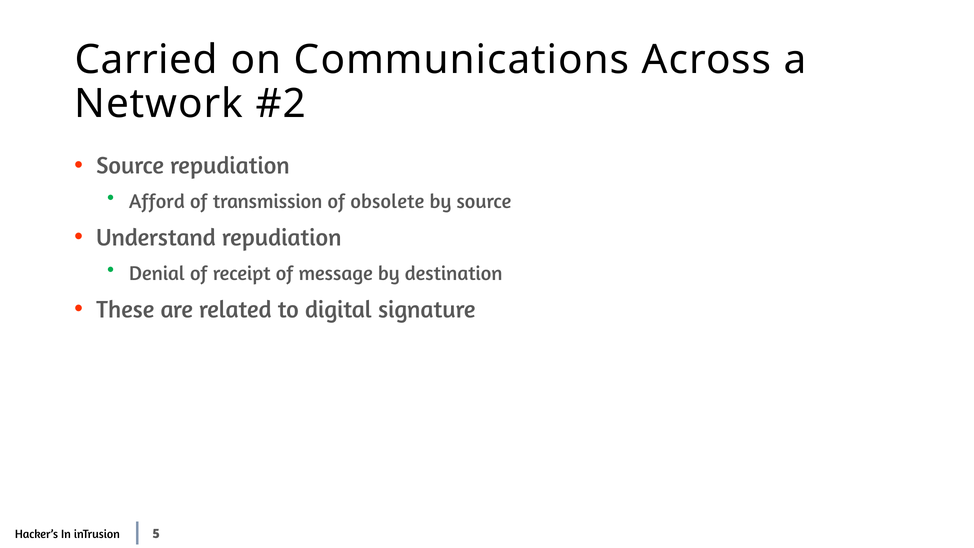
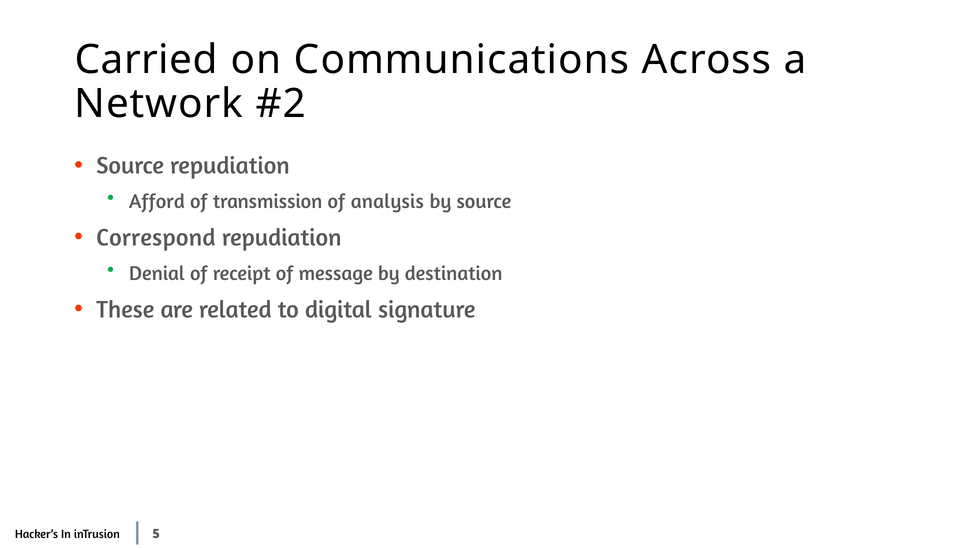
obsolete: obsolete -> analysis (387, 201)
Understand: Understand -> Correspond (156, 238)
